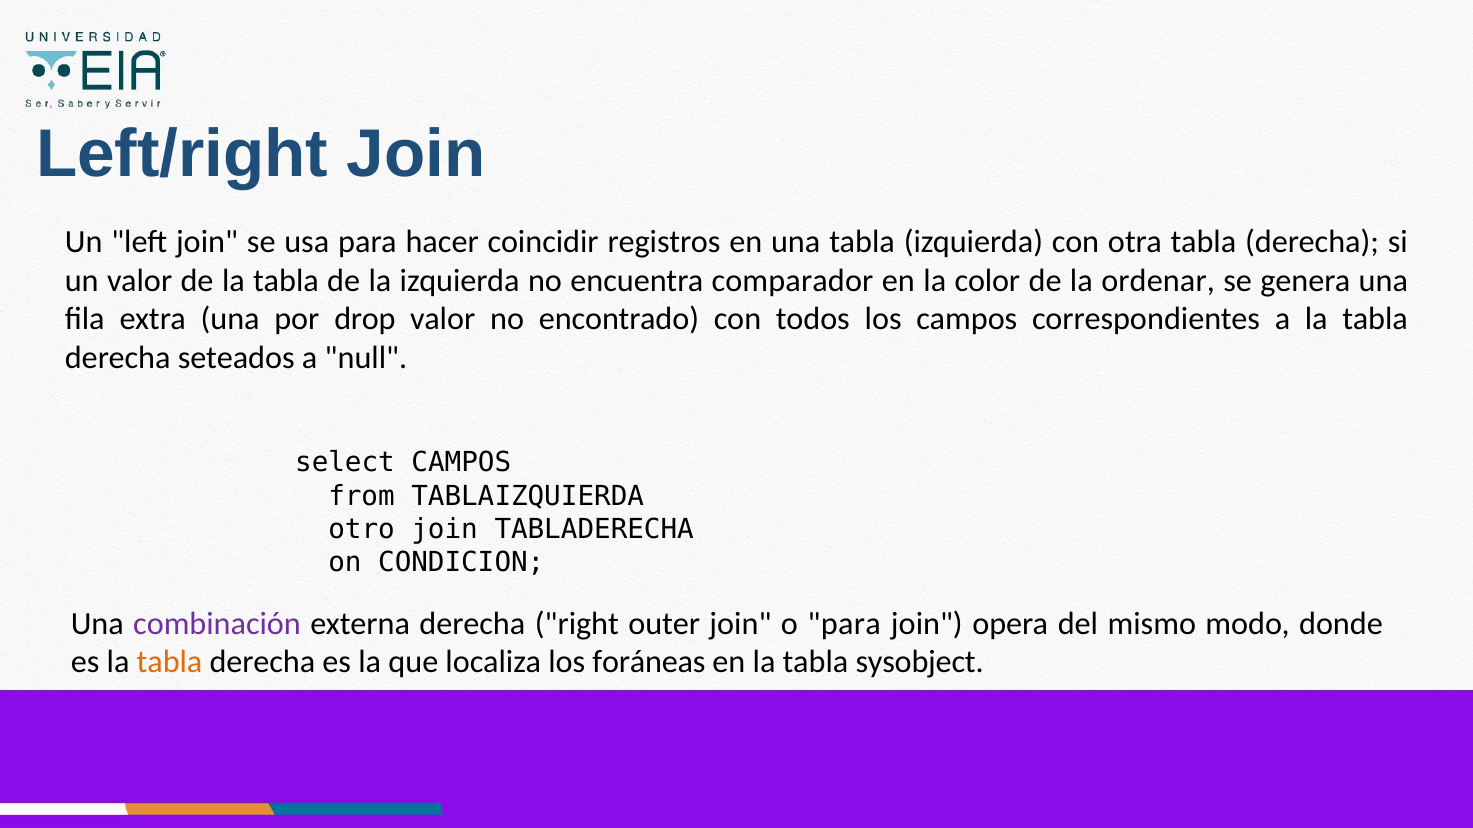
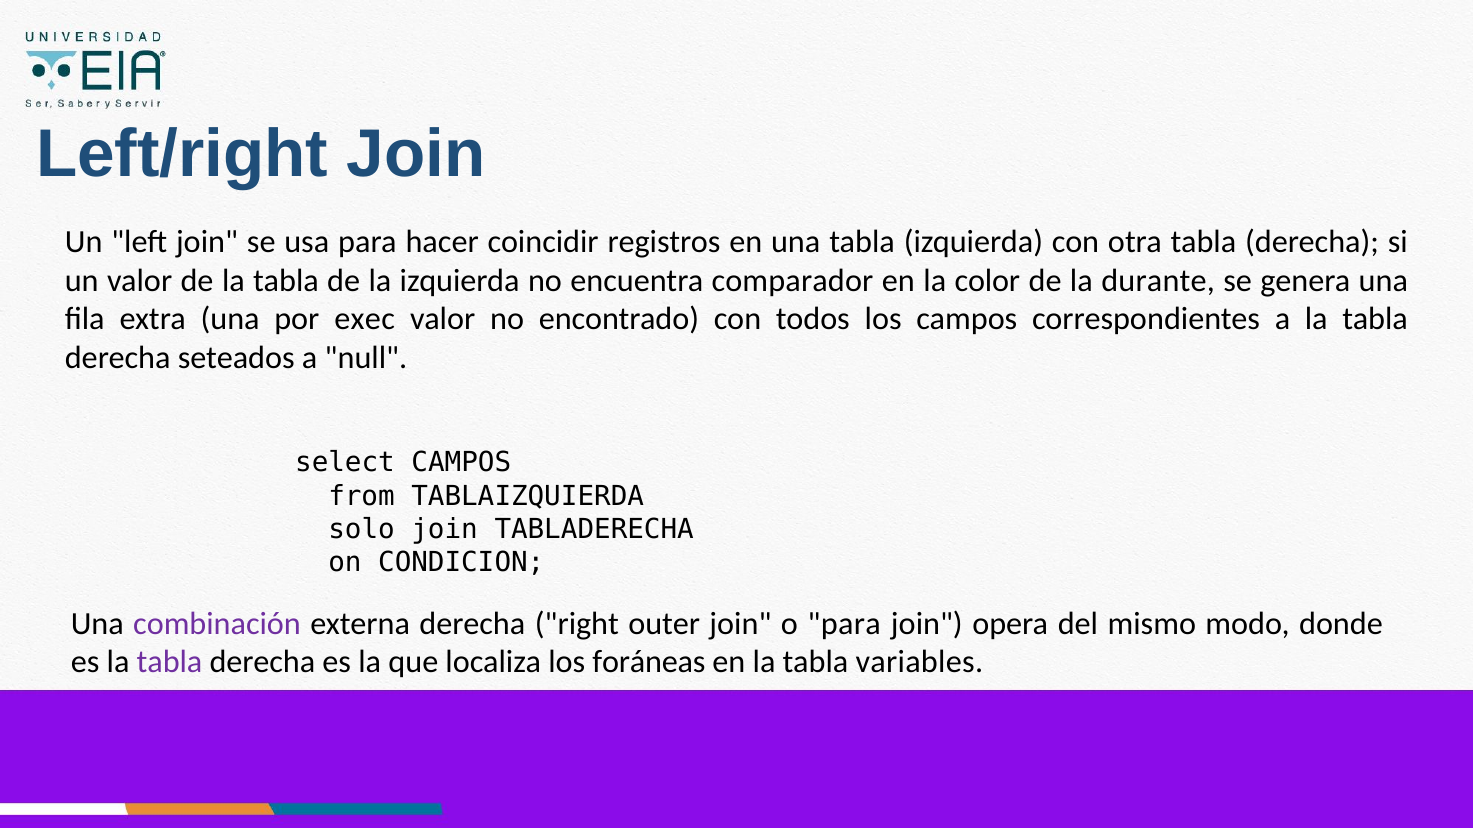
ordenar: ordenar -> durante (1158, 281)
drop: drop -> exec (365, 320)
otro: otro -> solo (362, 529)
tabla colour: orange -> purple (170, 663)
sysobject: sysobject -> variables (919, 663)
